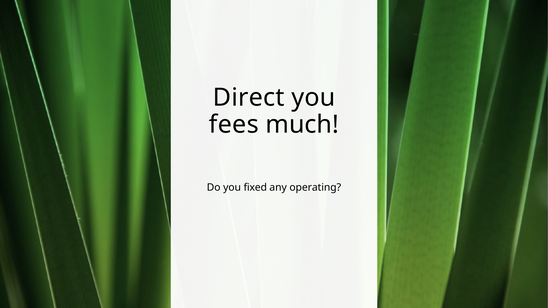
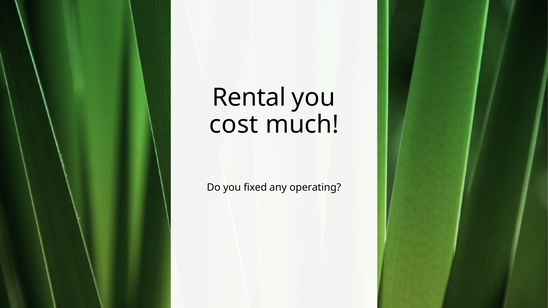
Direct: Direct -> Rental (249, 98)
fees: fees -> cost (234, 125)
